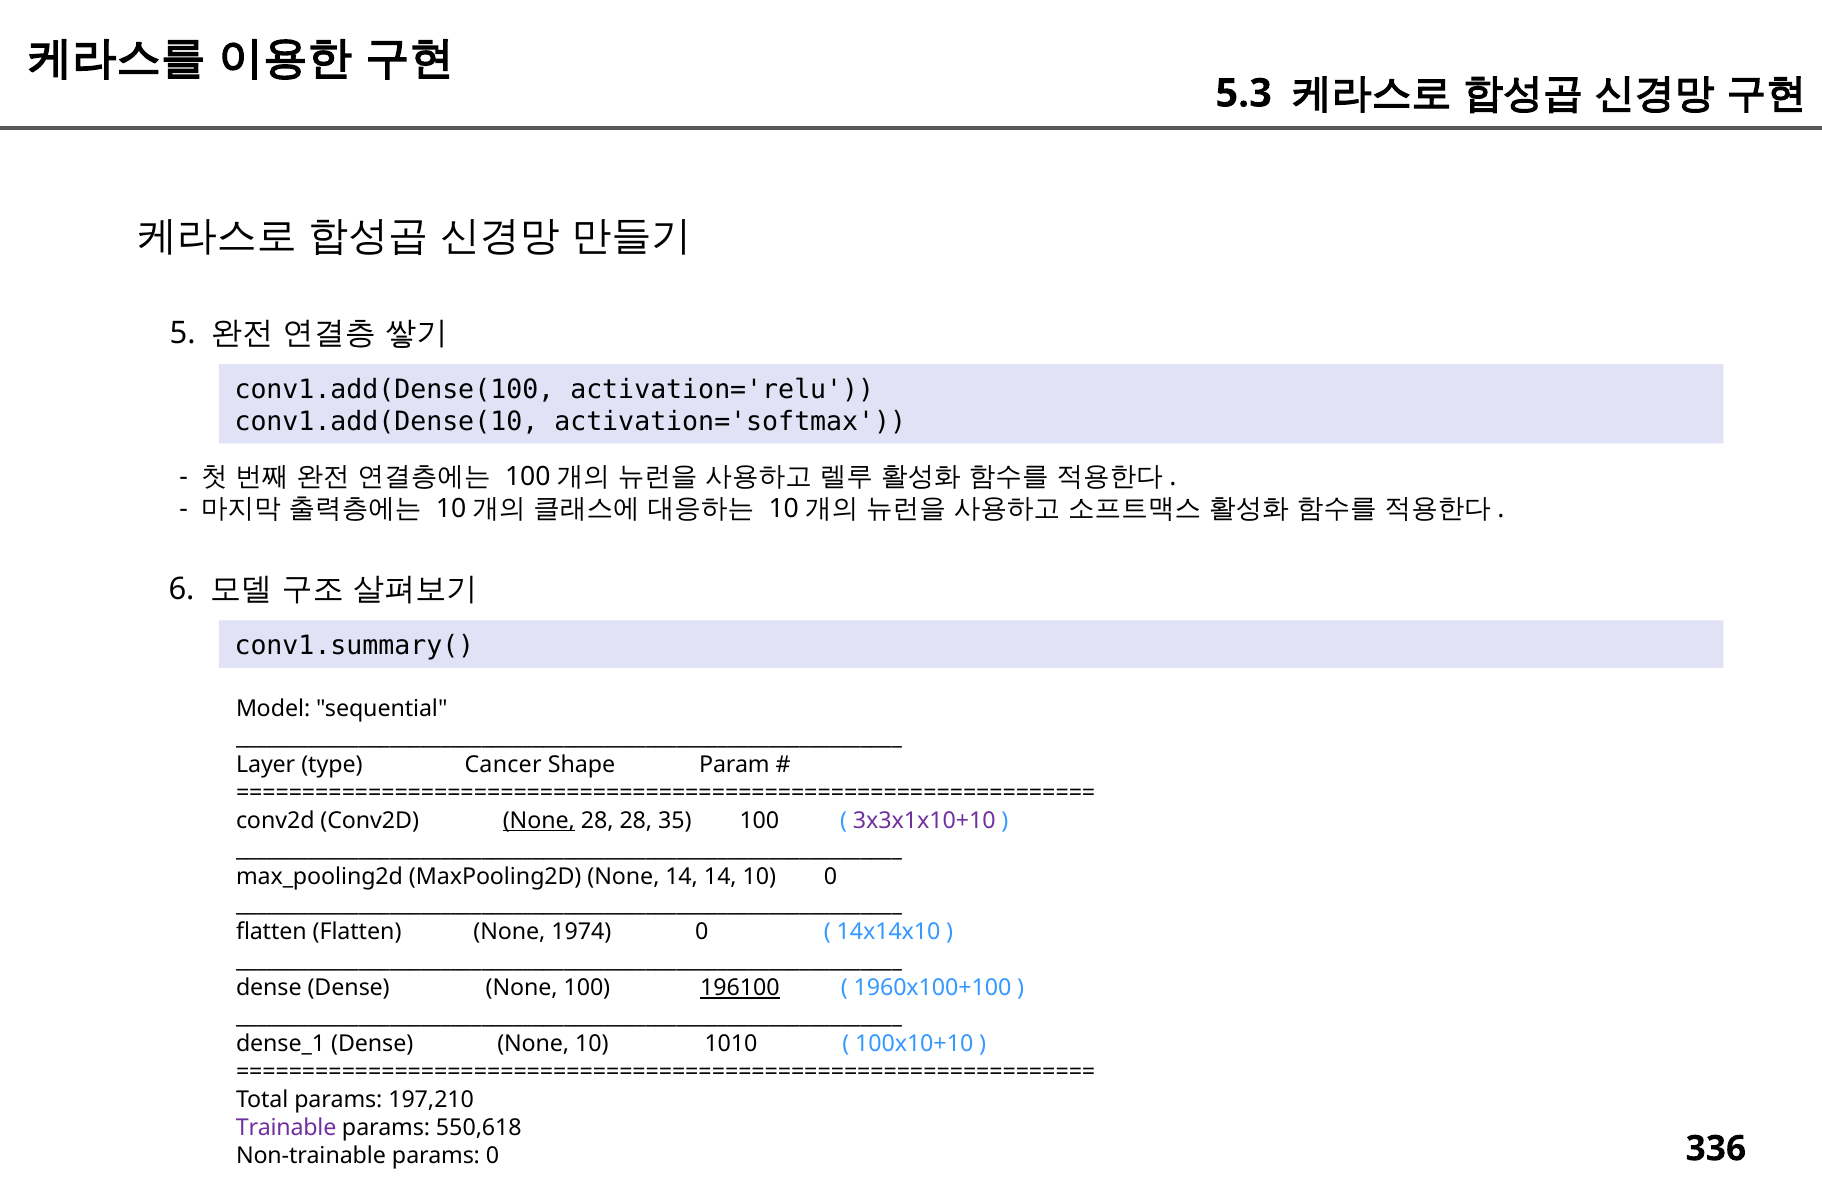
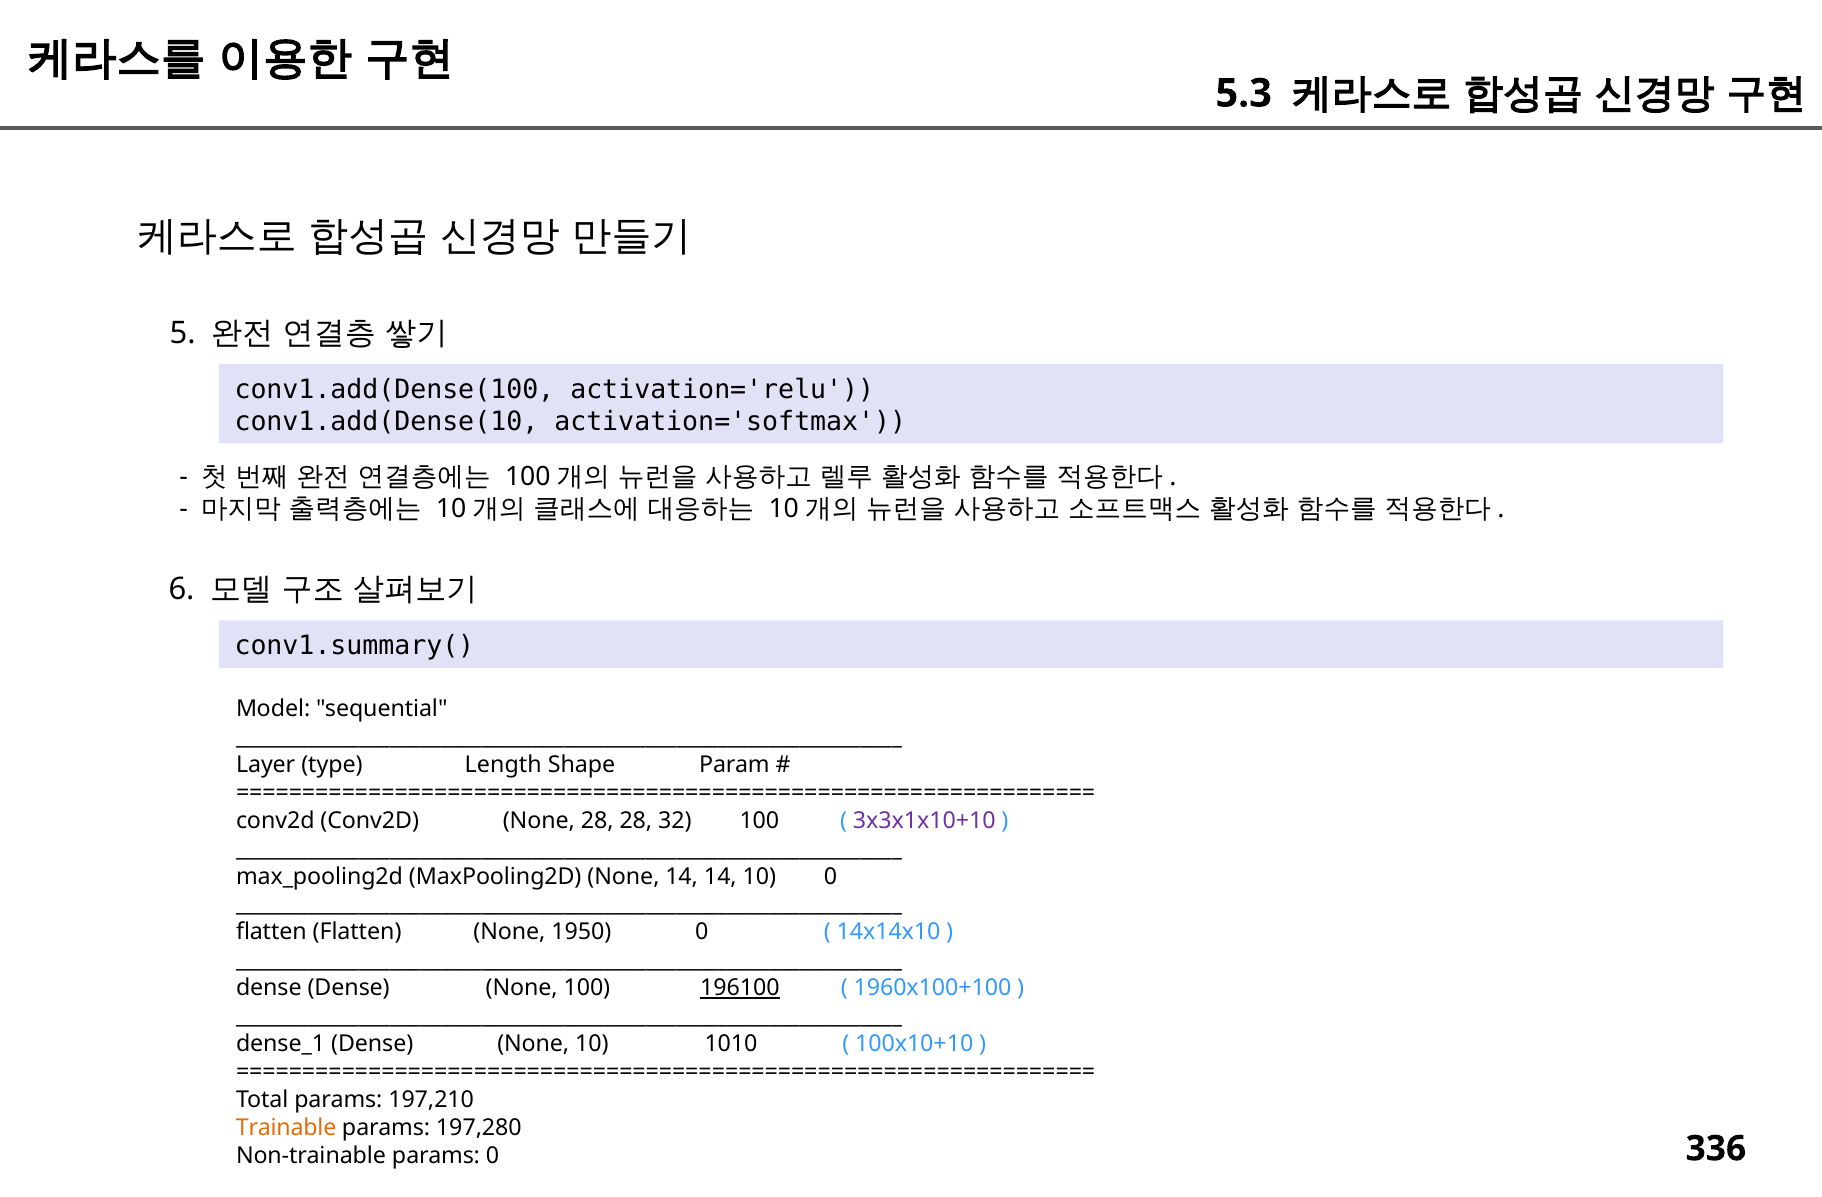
Cancer: Cancer -> Length (503, 765)
None underline: present -> none (539, 820)
35: 35 -> 32 (675, 820)
1974: 1974 -> 1950 (581, 932)
Trainable colour: purple -> orange (286, 1127)
550,618: 550,618 -> 197,280 (479, 1127)
